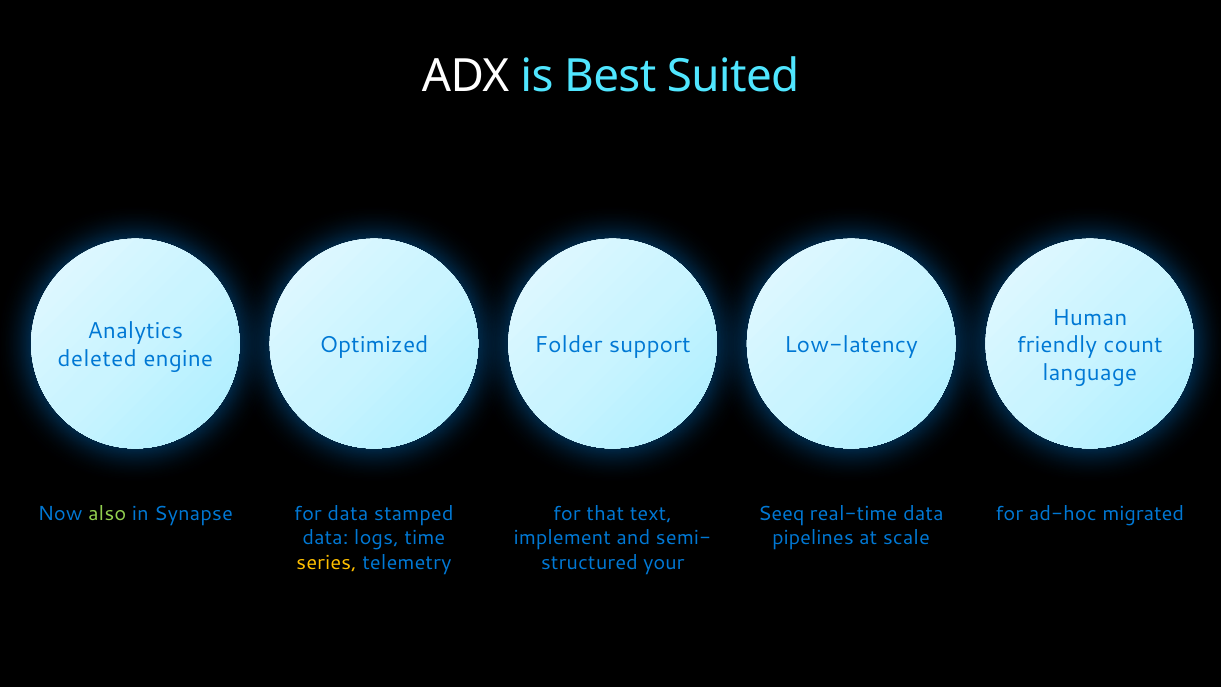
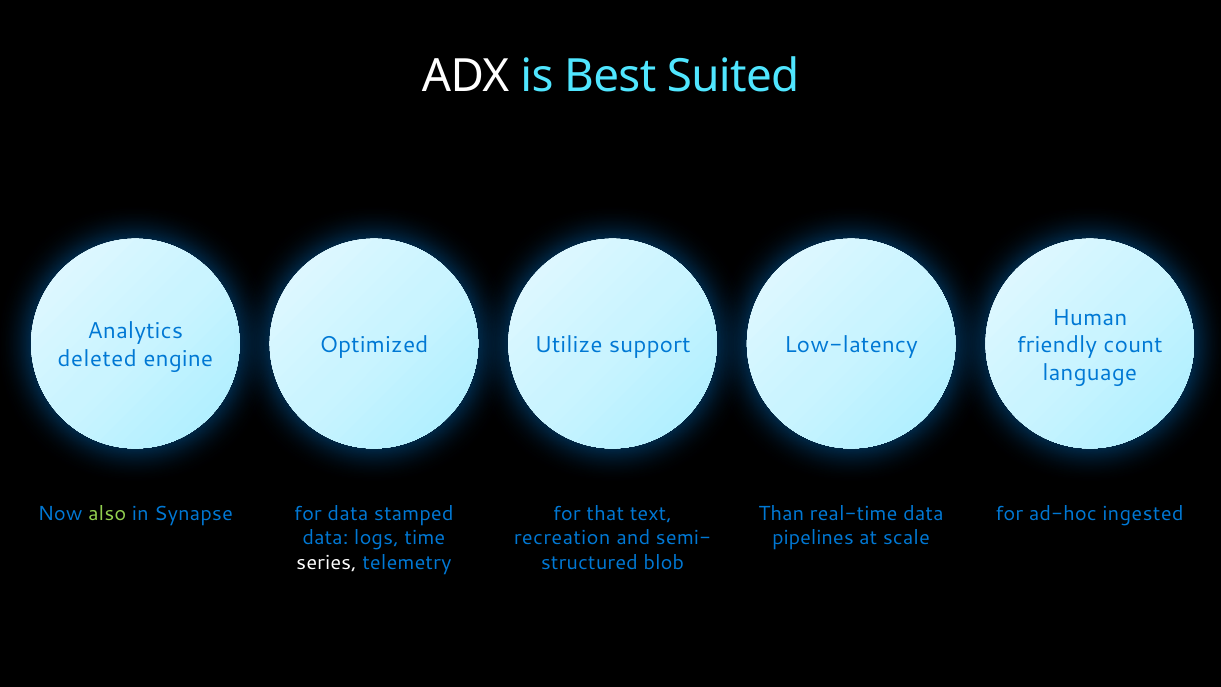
Folder: Folder -> Utilize (568, 345)
Seeq: Seeq -> Than (781, 513)
migrated: migrated -> ingested (1143, 513)
implement: implement -> recreation (562, 538)
series colour: yellow -> white (327, 562)
your: your -> blob (664, 562)
